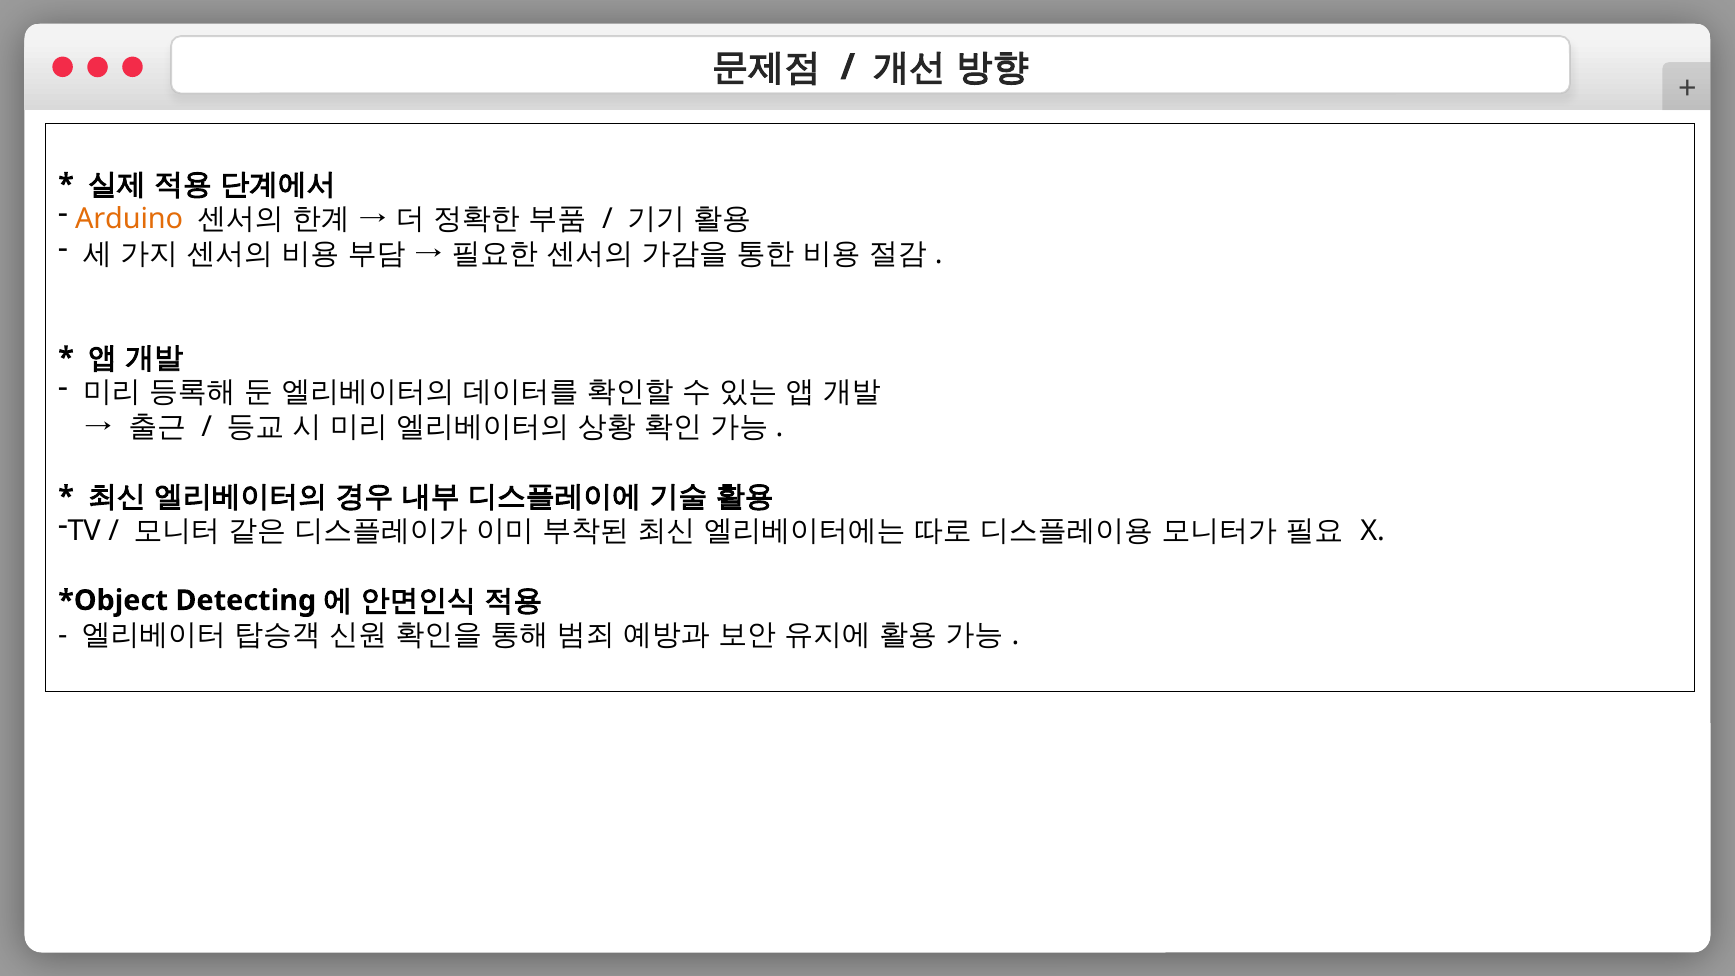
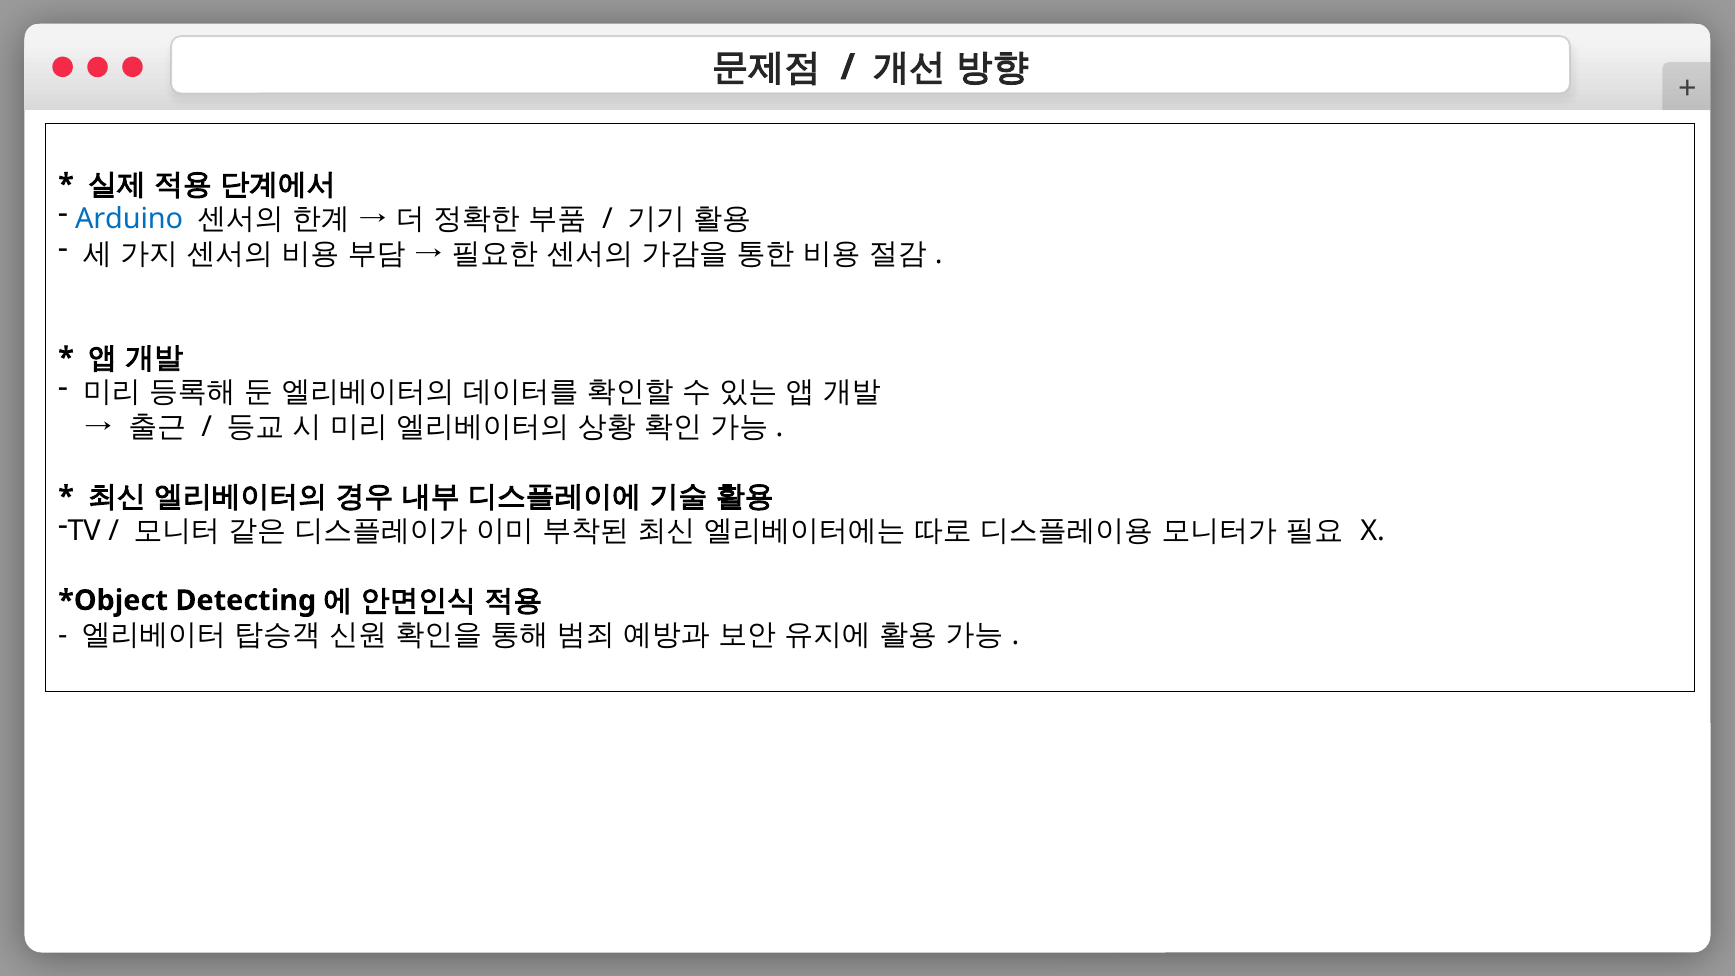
Arduino colour: orange -> blue (129, 219)
